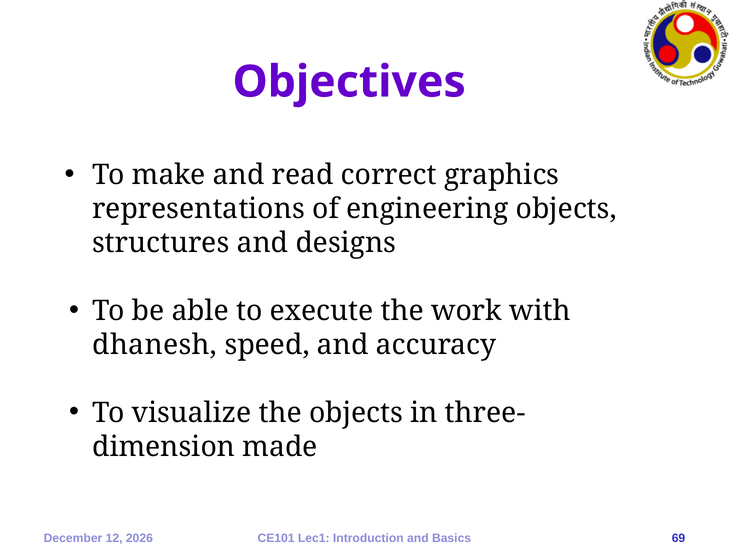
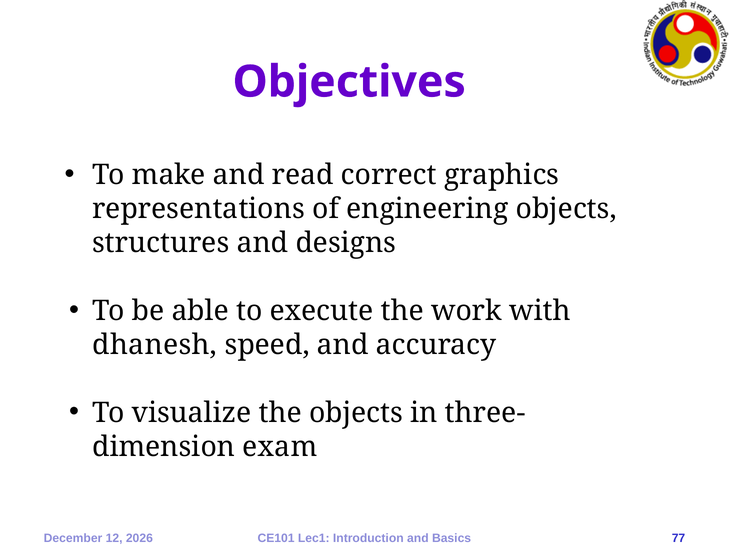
made: made -> exam (280, 447)
69: 69 -> 77 (679, 539)
